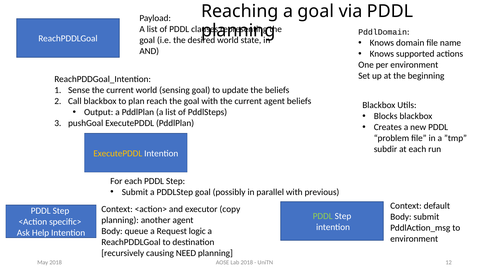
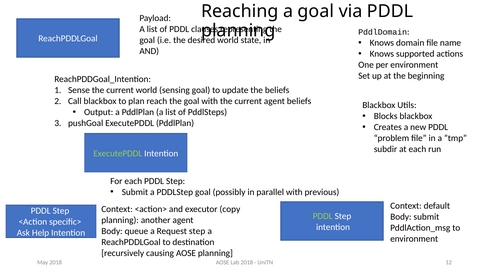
ExecutePDDL colour: yellow -> light green (118, 153)
Request logic: logic -> step (197, 231)
causing NEED: NEED -> AOSE (186, 253)
